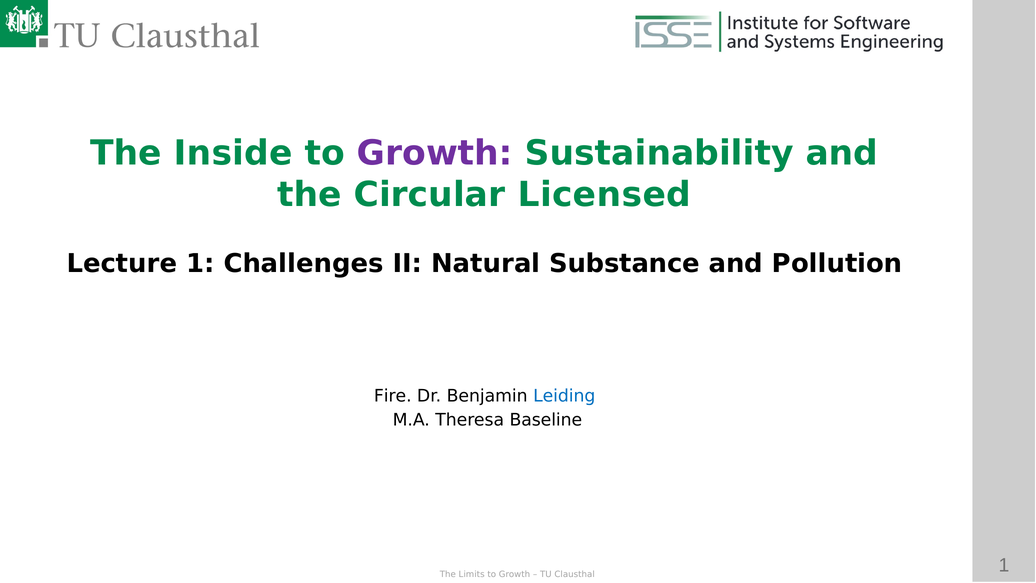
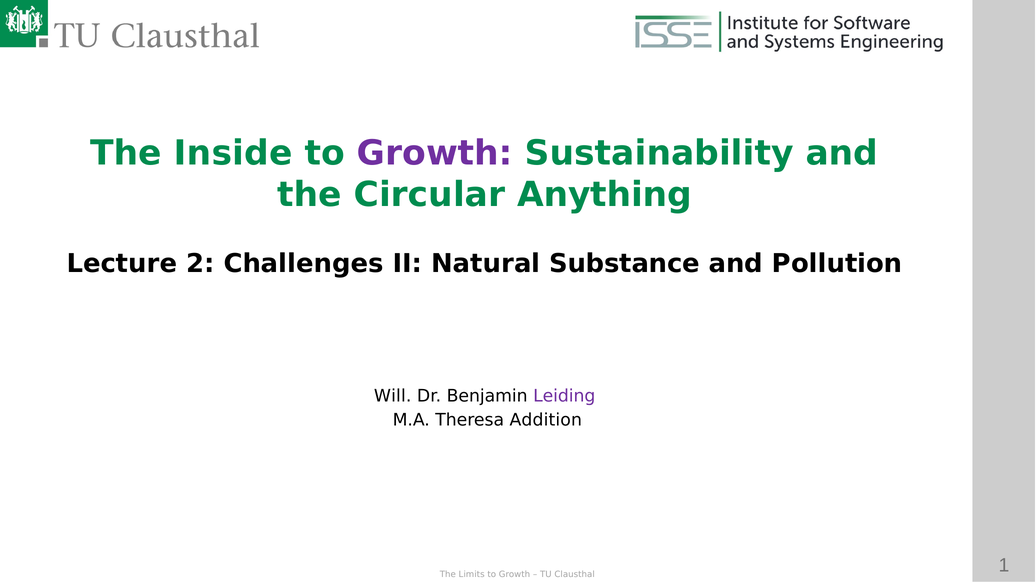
Licensed: Licensed -> Anything (605, 195)
Lecture 1: 1 -> 2 (200, 264)
Fire: Fire -> Will (393, 396)
Leiding colour: blue -> purple (564, 396)
Baseline: Baseline -> Addition (546, 420)
